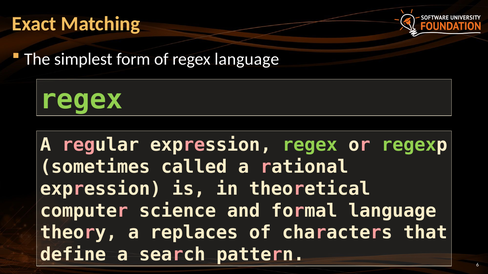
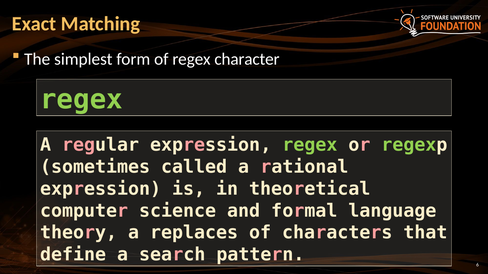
regex language: language -> character (247, 59)
